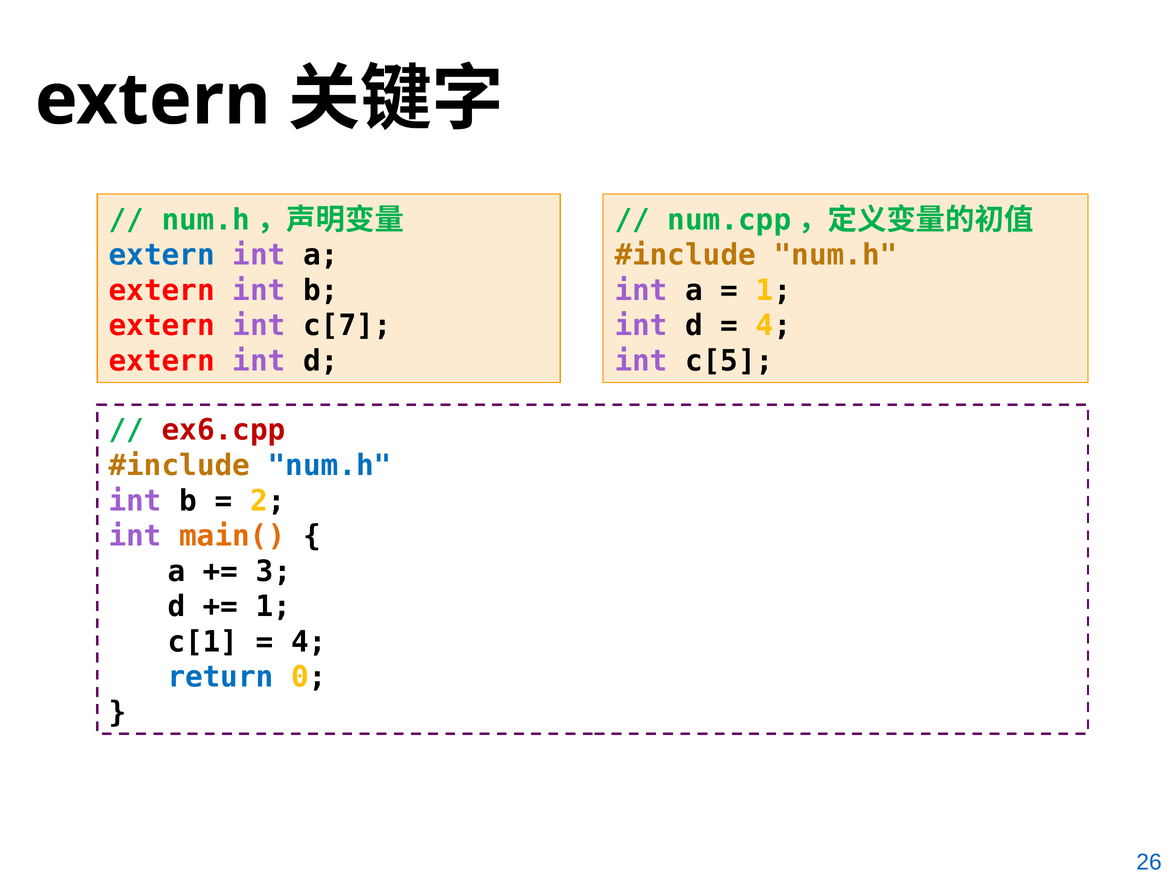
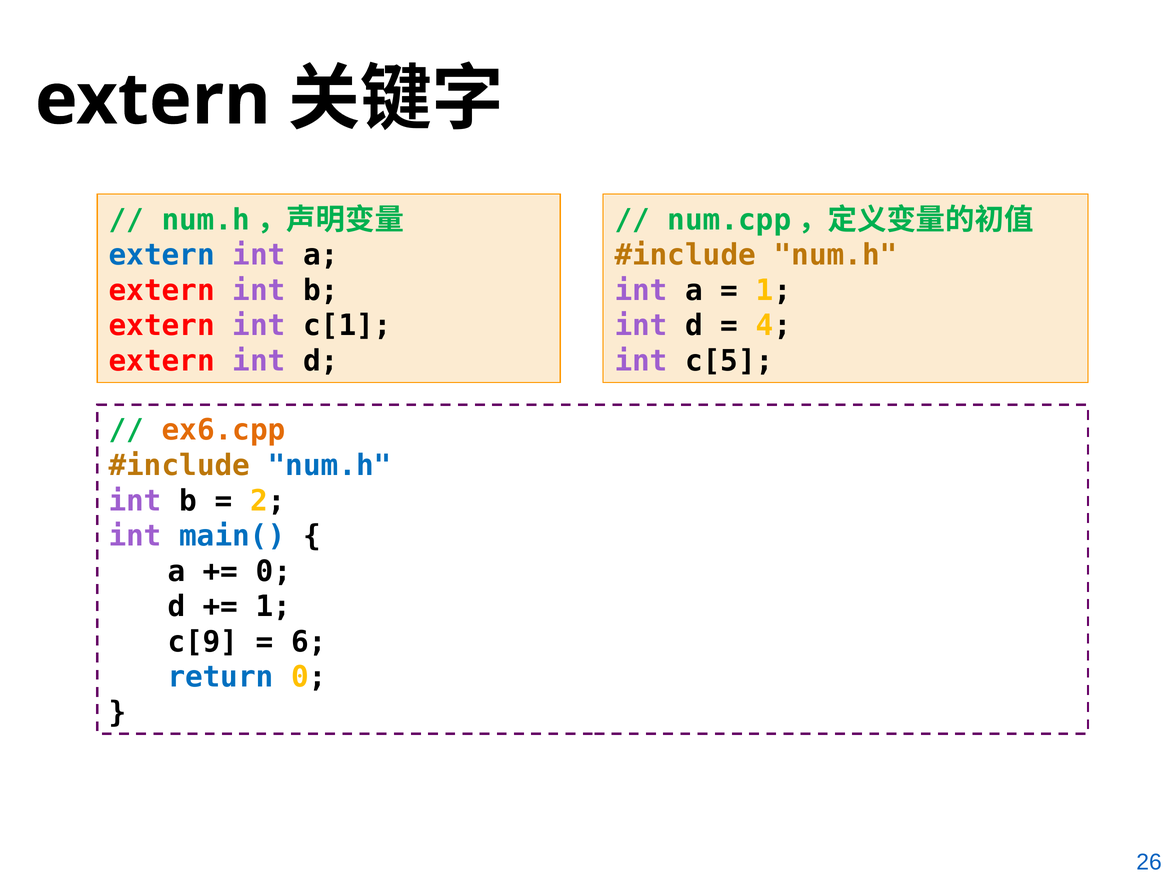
c[7: c[7 -> c[1 (347, 326)
ex6.cpp colour: red -> orange (224, 430)
main( colour: orange -> blue (232, 536)
3: 3 -> 0 (274, 571)
c[1: c[1 -> c[9 (203, 642)
4: 4 -> 6 (309, 642)
